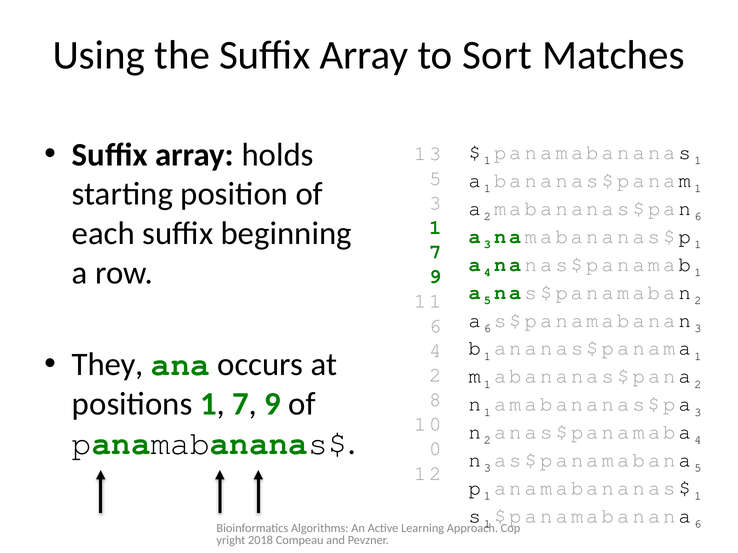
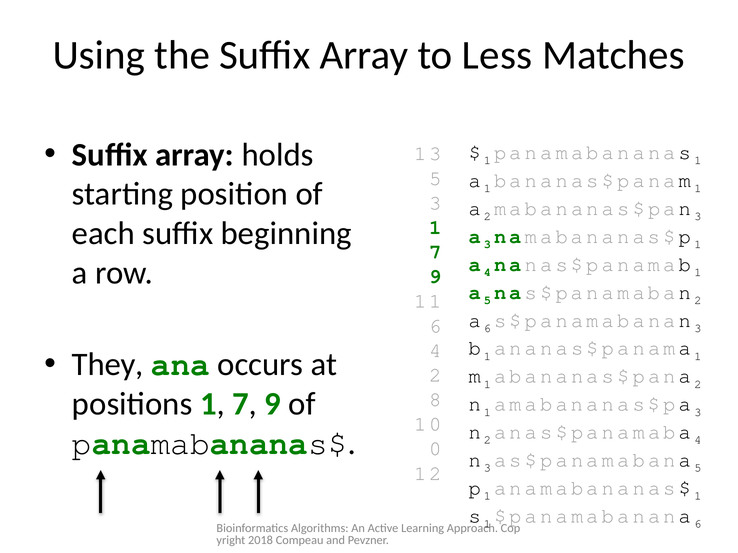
Sort: Sort -> Less (497, 55)
6: 6 -> 3 (698, 217)
